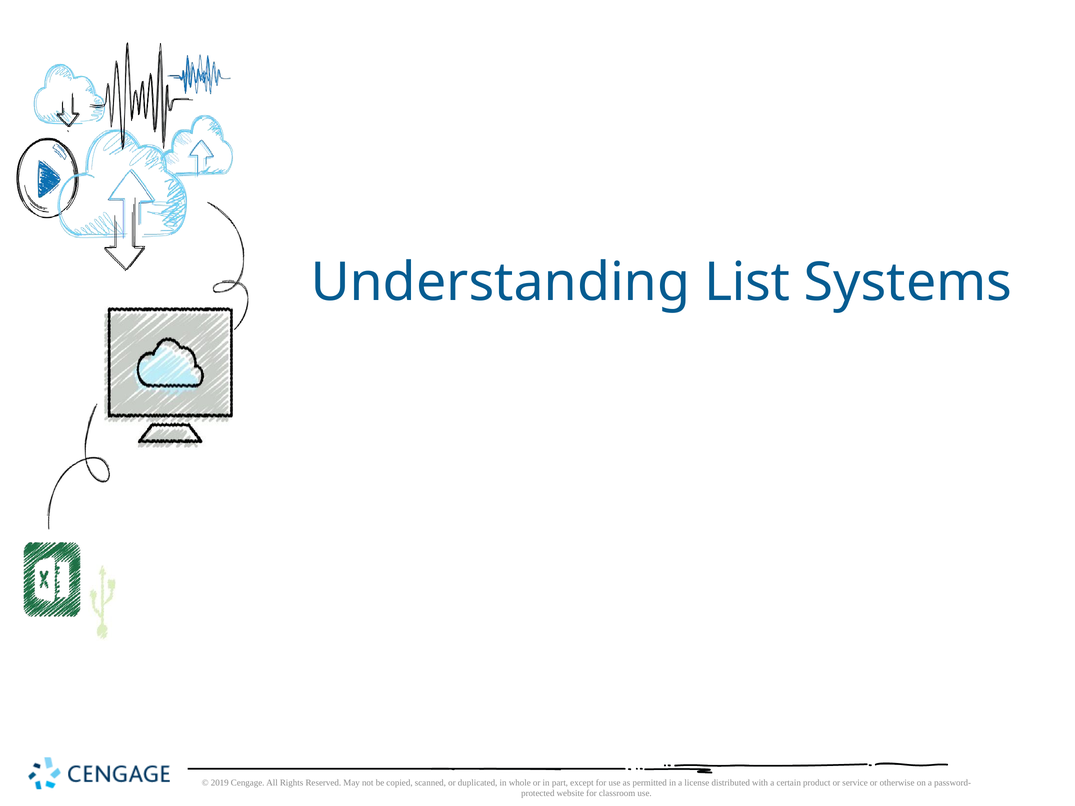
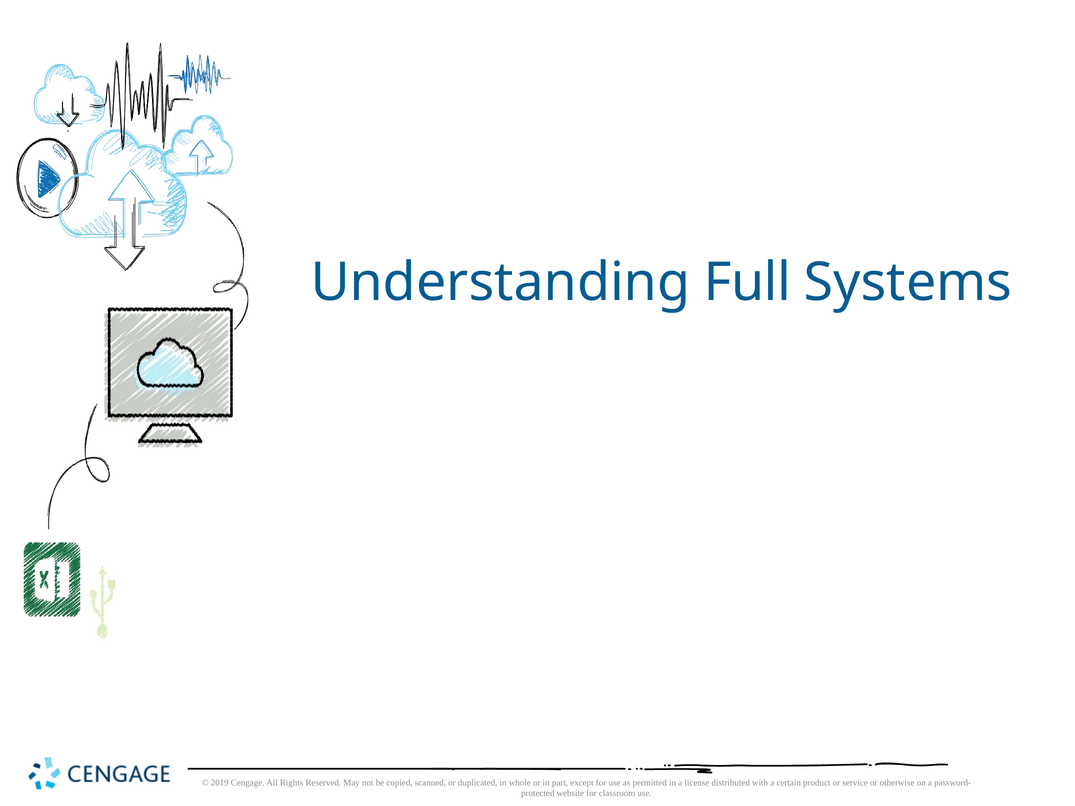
List: List -> Full (747, 283)
